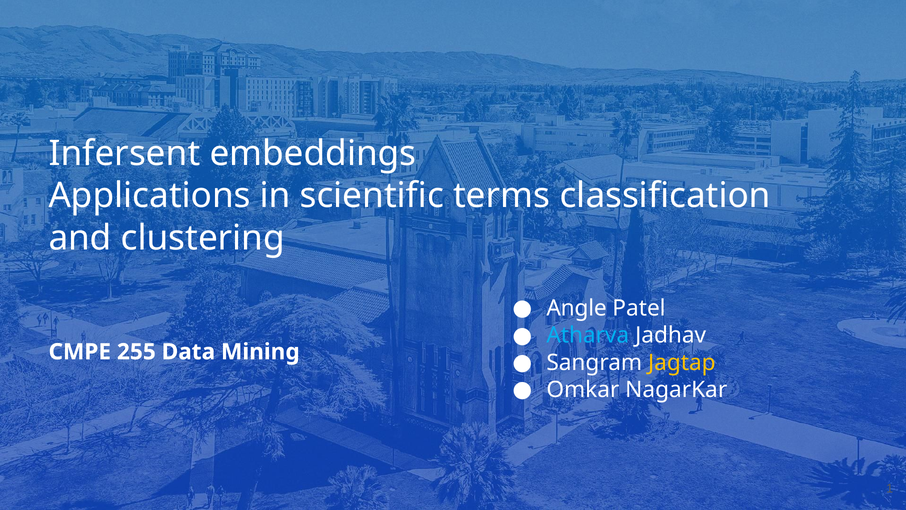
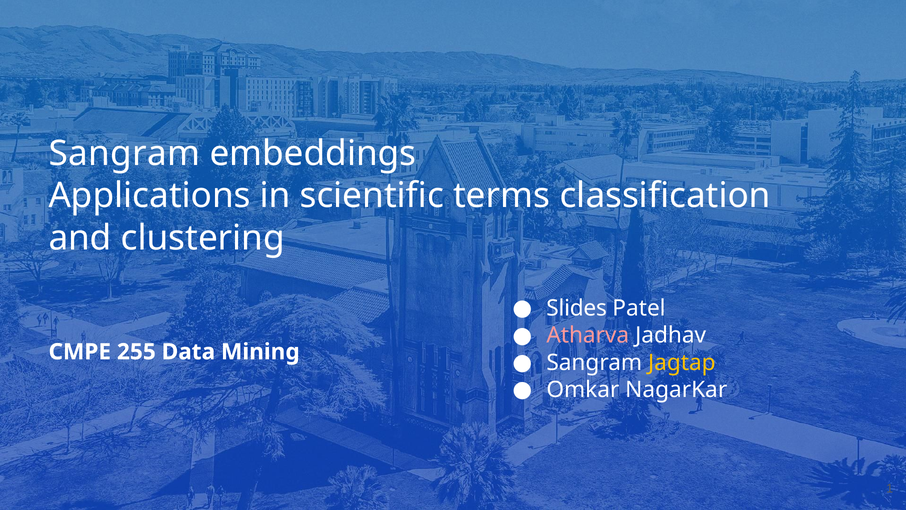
Infersent: Infersent -> Sangram (124, 153)
Angle: Angle -> Slides (577, 308)
Atharva colour: light blue -> pink (588, 335)
